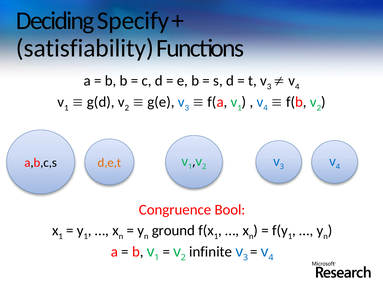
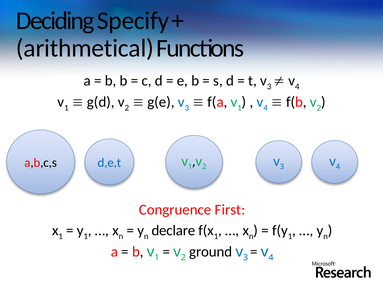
satisfiability: satisfiability -> arithmetical (85, 48)
d,e,t colour: orange -> blue (109, 163)
Bool: Bool -> First (230, 210)
ground: ground -> declare (173, 231)
infinite: infinite -> ground (211, 252)
